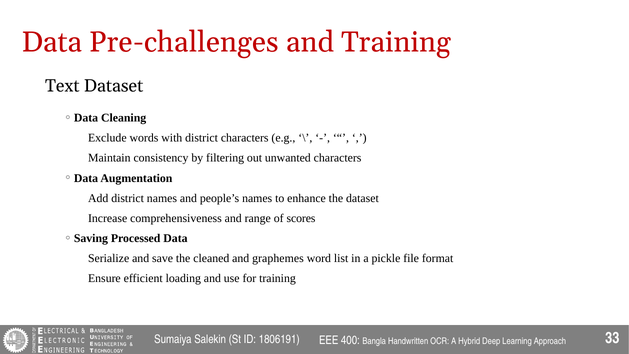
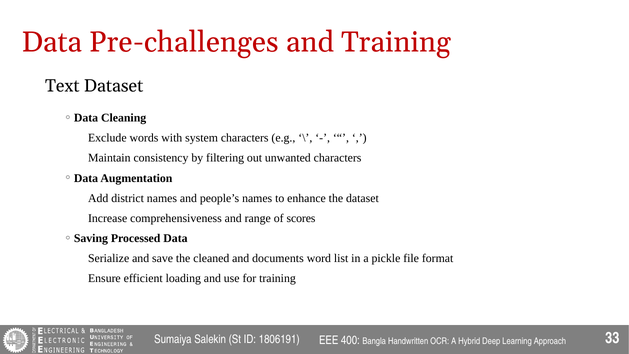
with district: district -> system (202, 138)
graphemes: graphemes -> documents (278, 258)
